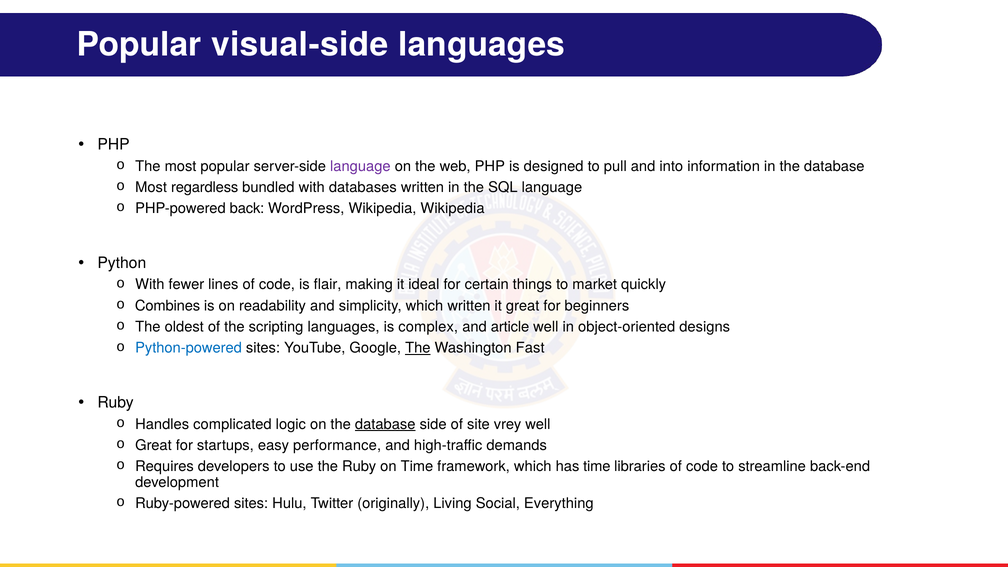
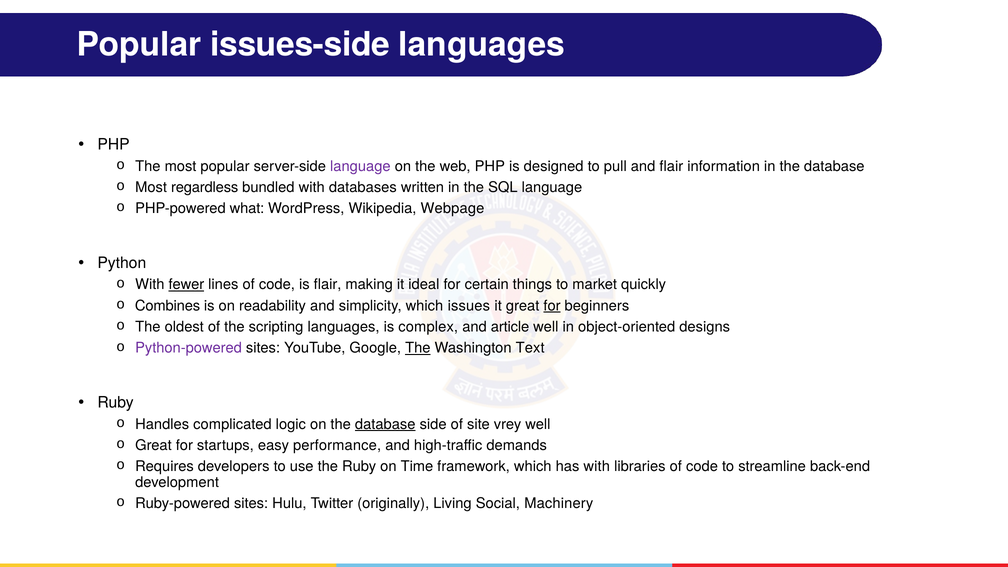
visual-side: visual-side -> issues-side (300, 45)
and into: into -> flair (671, 166)
back: back -> what (247, 208)
Wikipedia Wikipedia: Wikipedia -> Webpage (452, 208)
fewer underline: none -> present (186, 285)
which written: written -> issues (469, 306)
for underline: none -> present (552, 306)
Python-powered colour: blue -> purple (189, 348)
Fast: Fast -> Text (530, 348)
has time: time -> with (597, 466)
Everything: Everything -> Machinery (559, 503)
